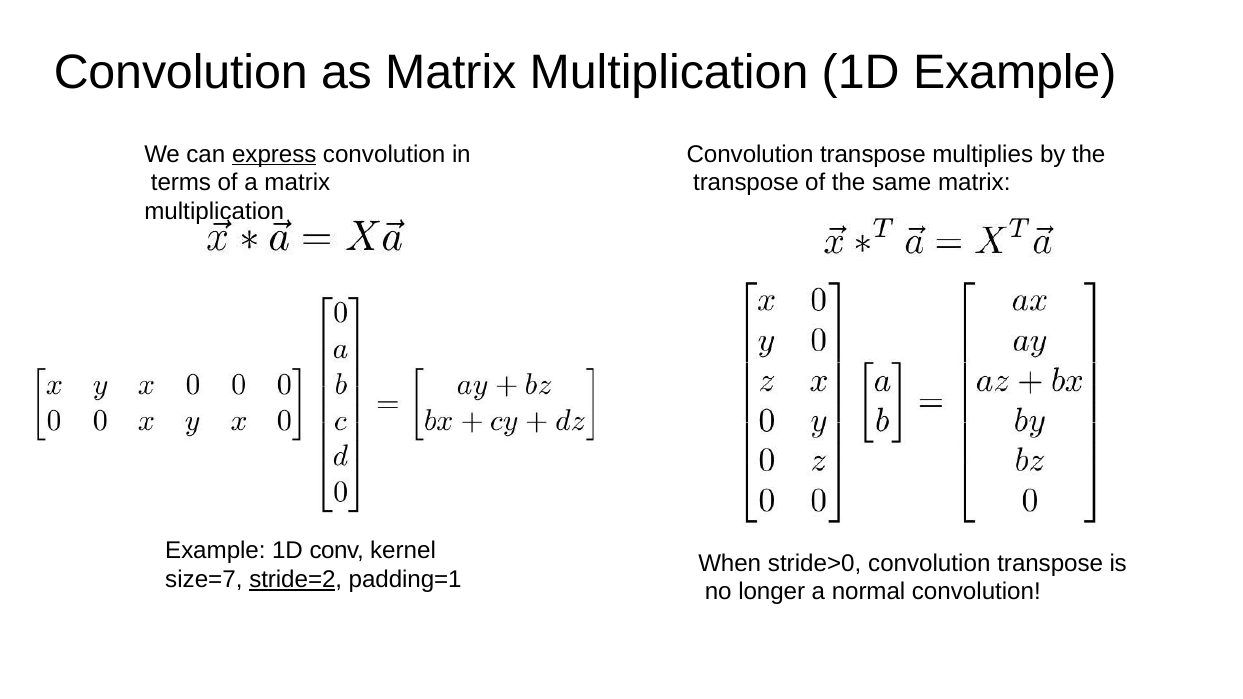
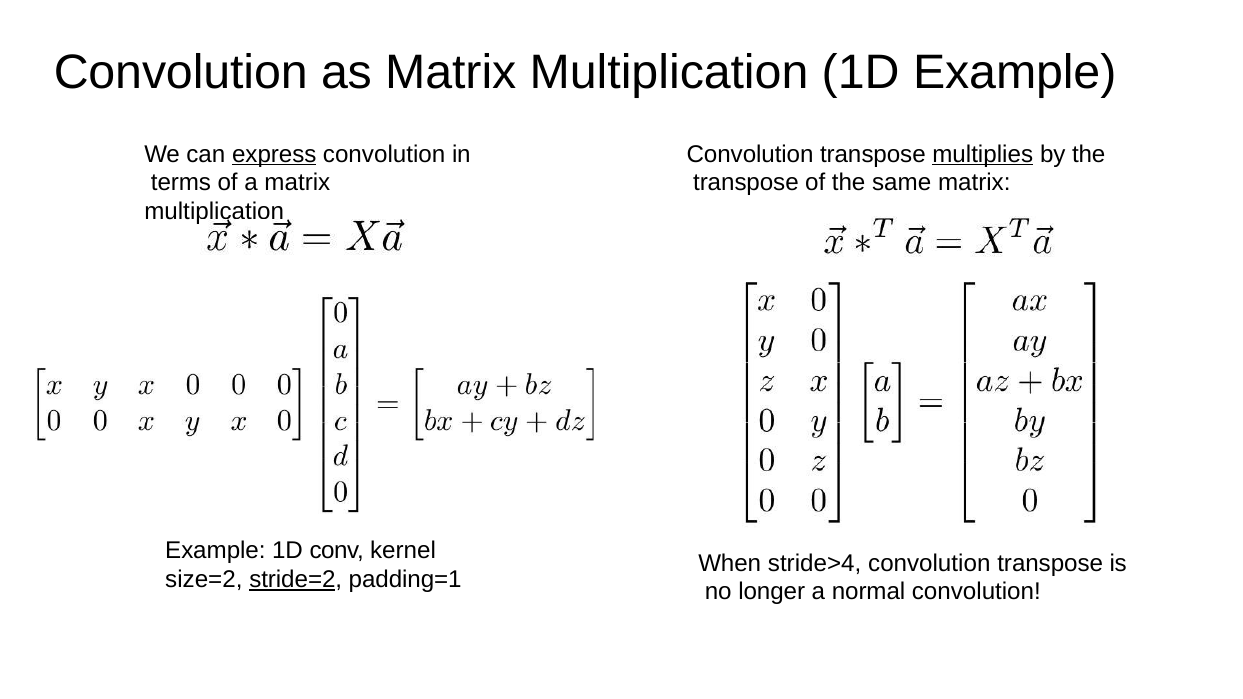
multiplies underline: none -> present (983, 154)
stride>0: stride>0 -> stride>4 (815, 563)
size=7: size=7 -> size=2 (204, 579)
